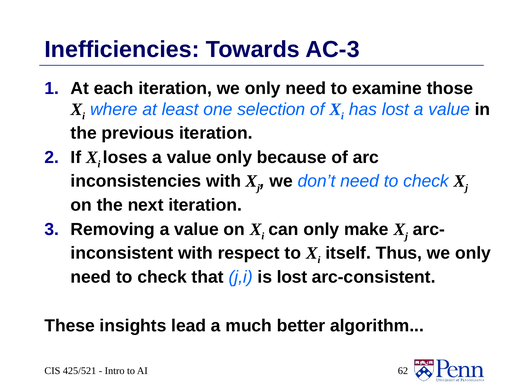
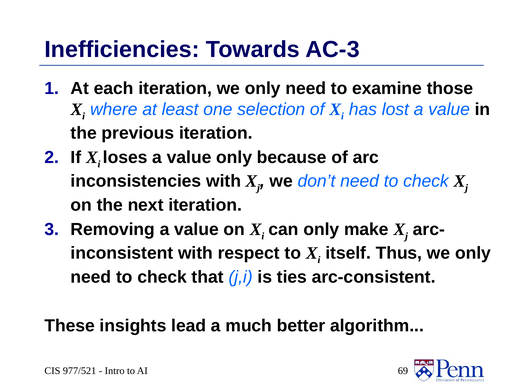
is lost: lost -> ties (292, 277)
425/521: 425/521 -> 977/521 (80, 371)
62: 62 -> 69 (403, 371)
